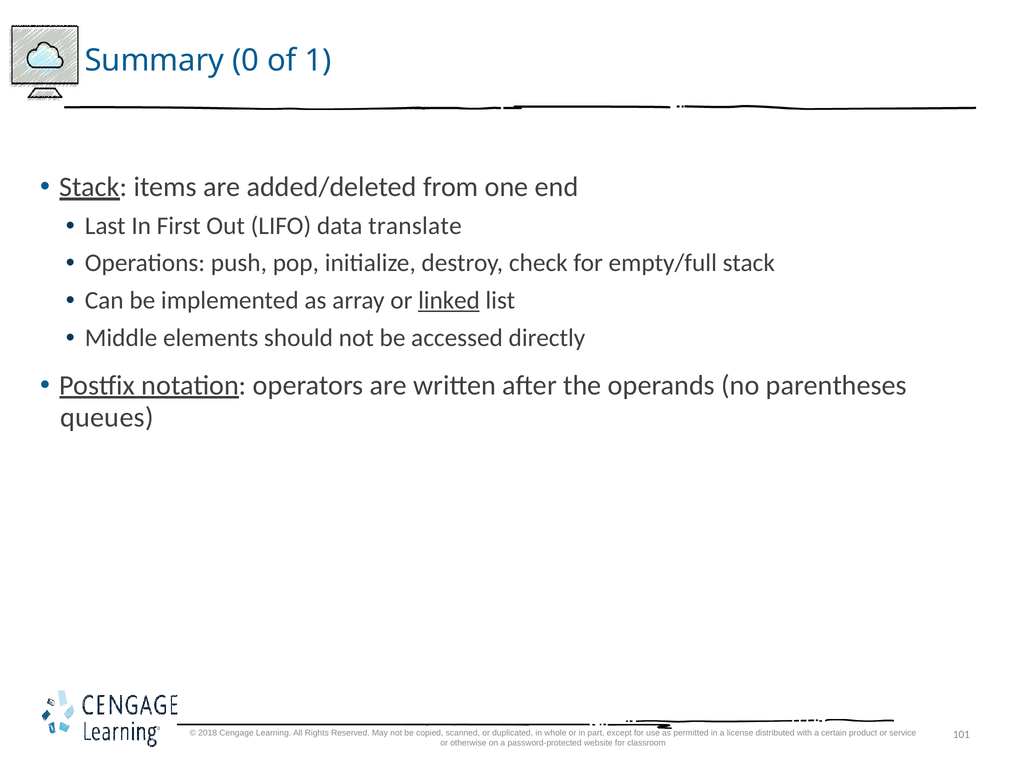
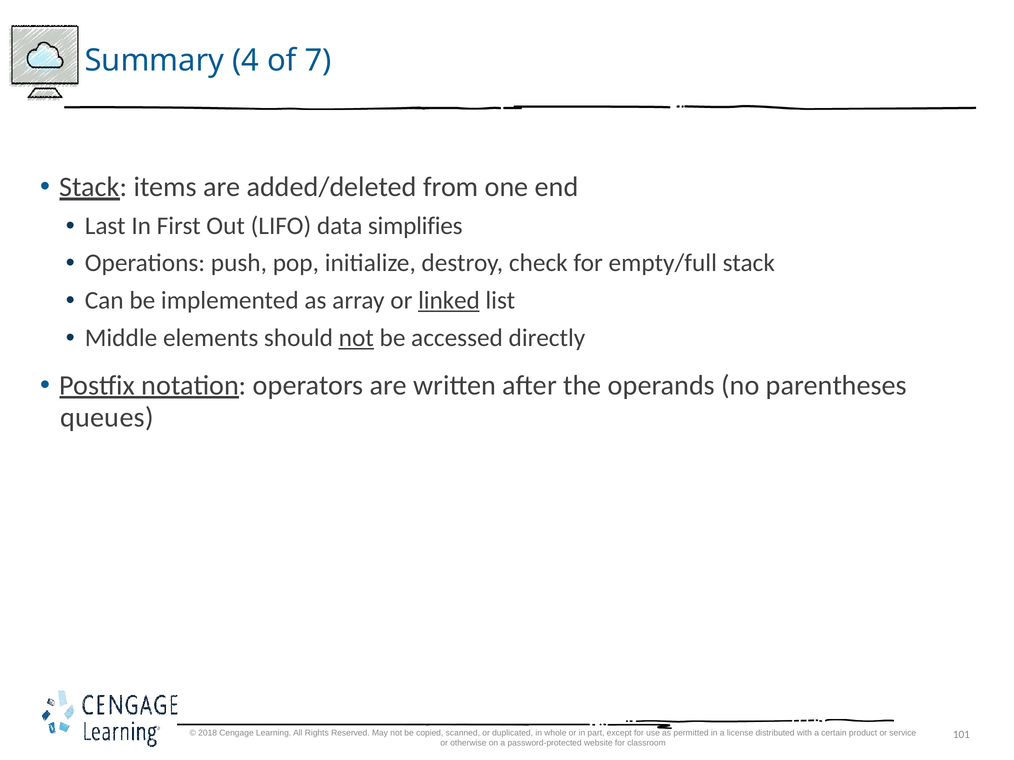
0: 0 -> 4 (246, 61)
1: 1 -> 7 (318, 61)
translate: translate -> simplifies (415, 226)
not underline: none -> present (356, 338)
